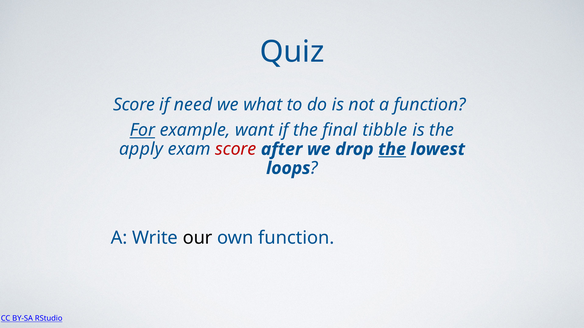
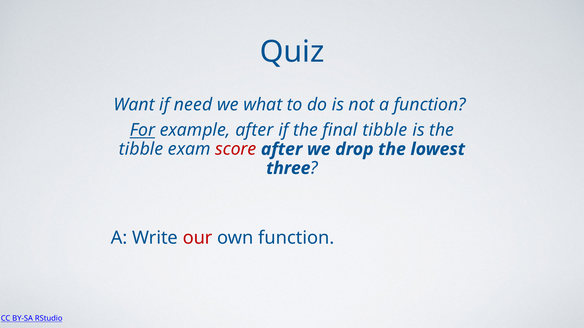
Score: Score -> Want (134, 105)
example want: want -> after (254, 130)
apply: apply -> tibble (141, 149)
the underline: present -> none (392, 149)
loops: loops -> three (288, 168)
our colour: black -> red (198, 238)
